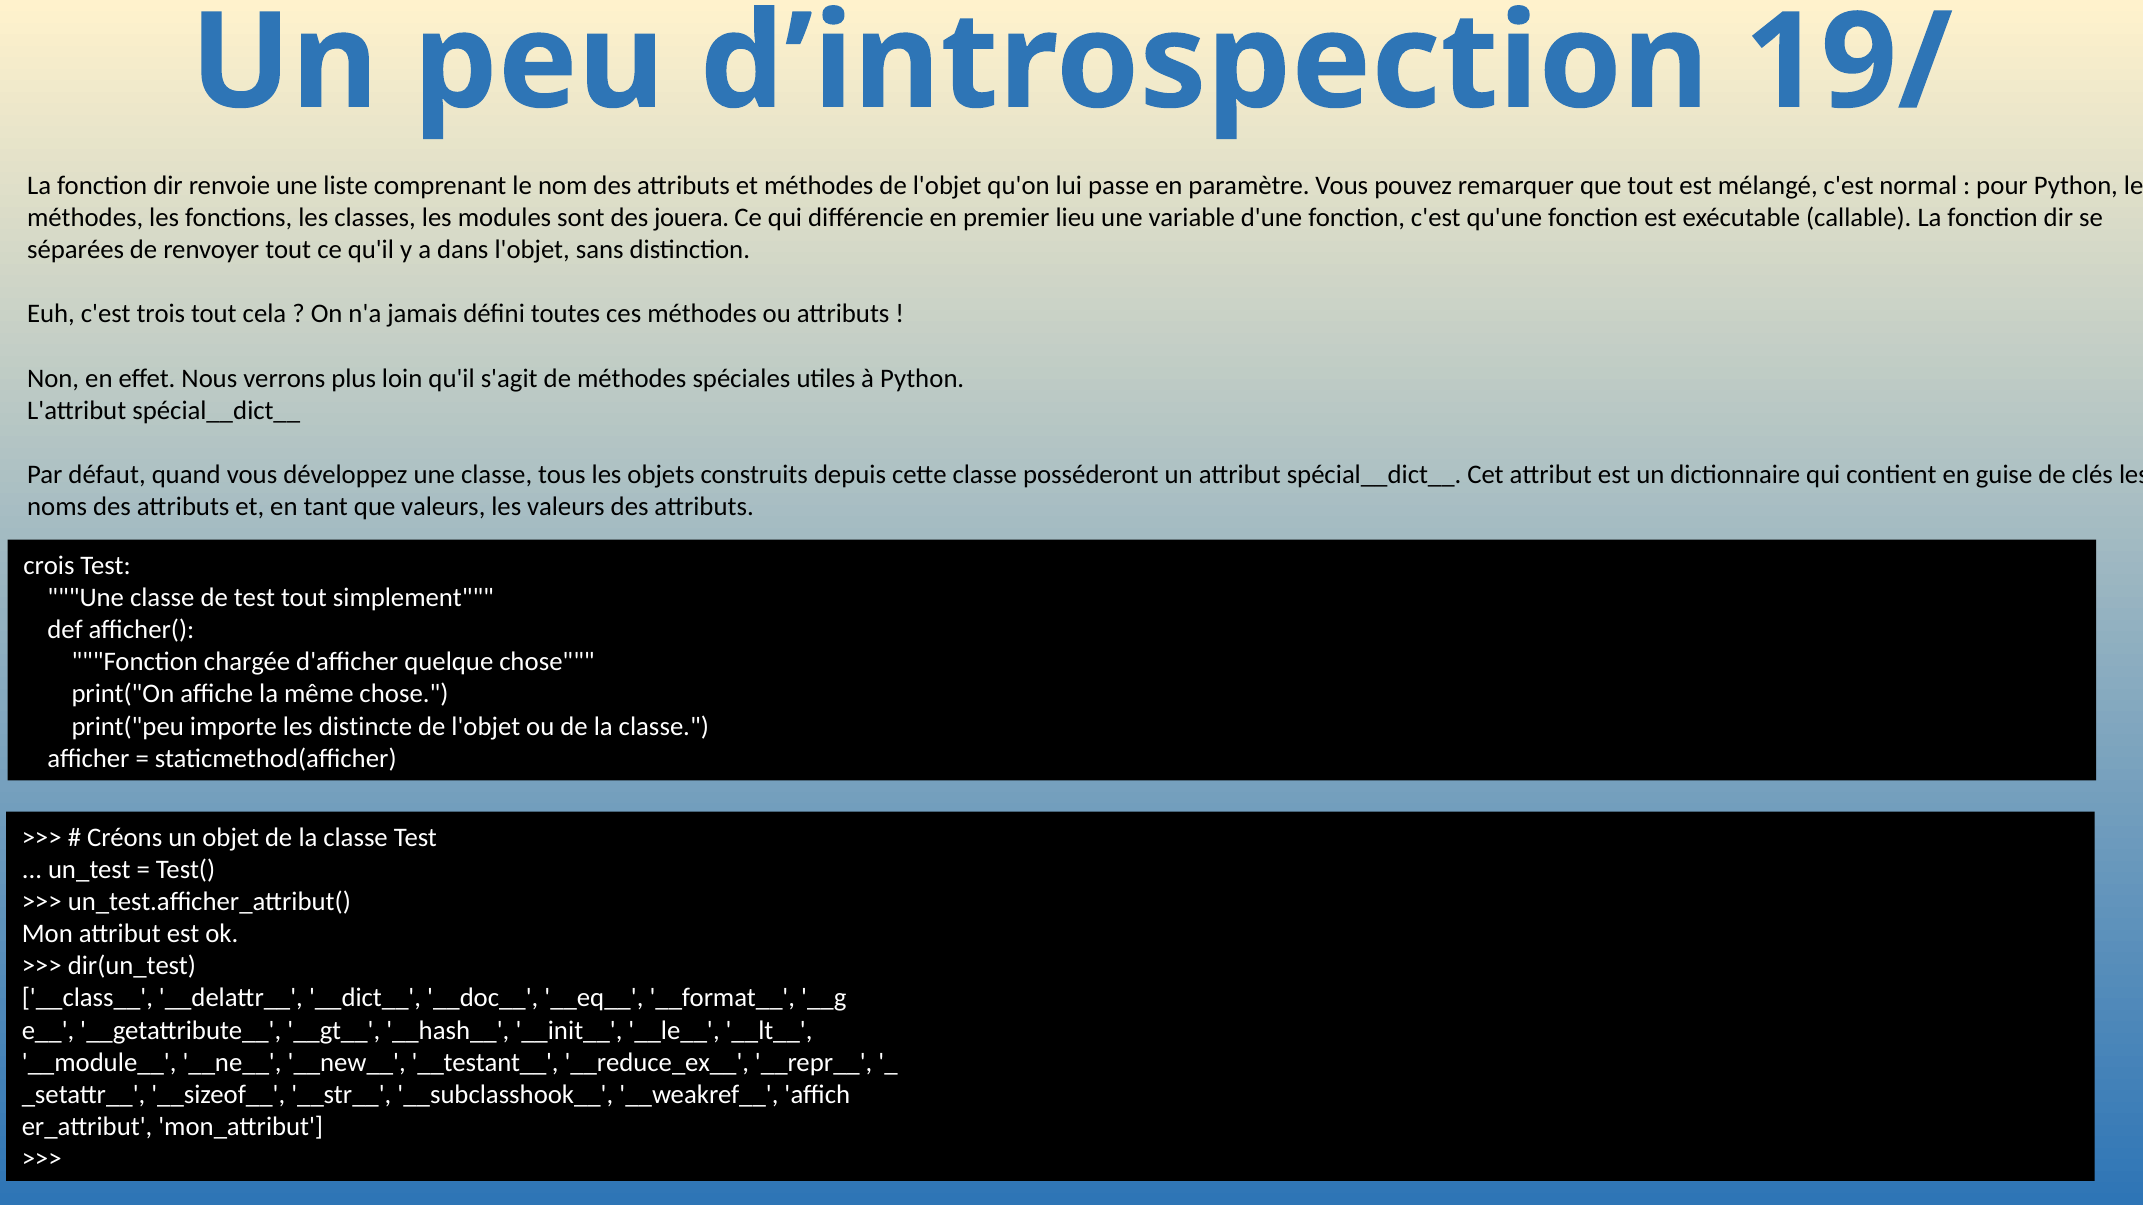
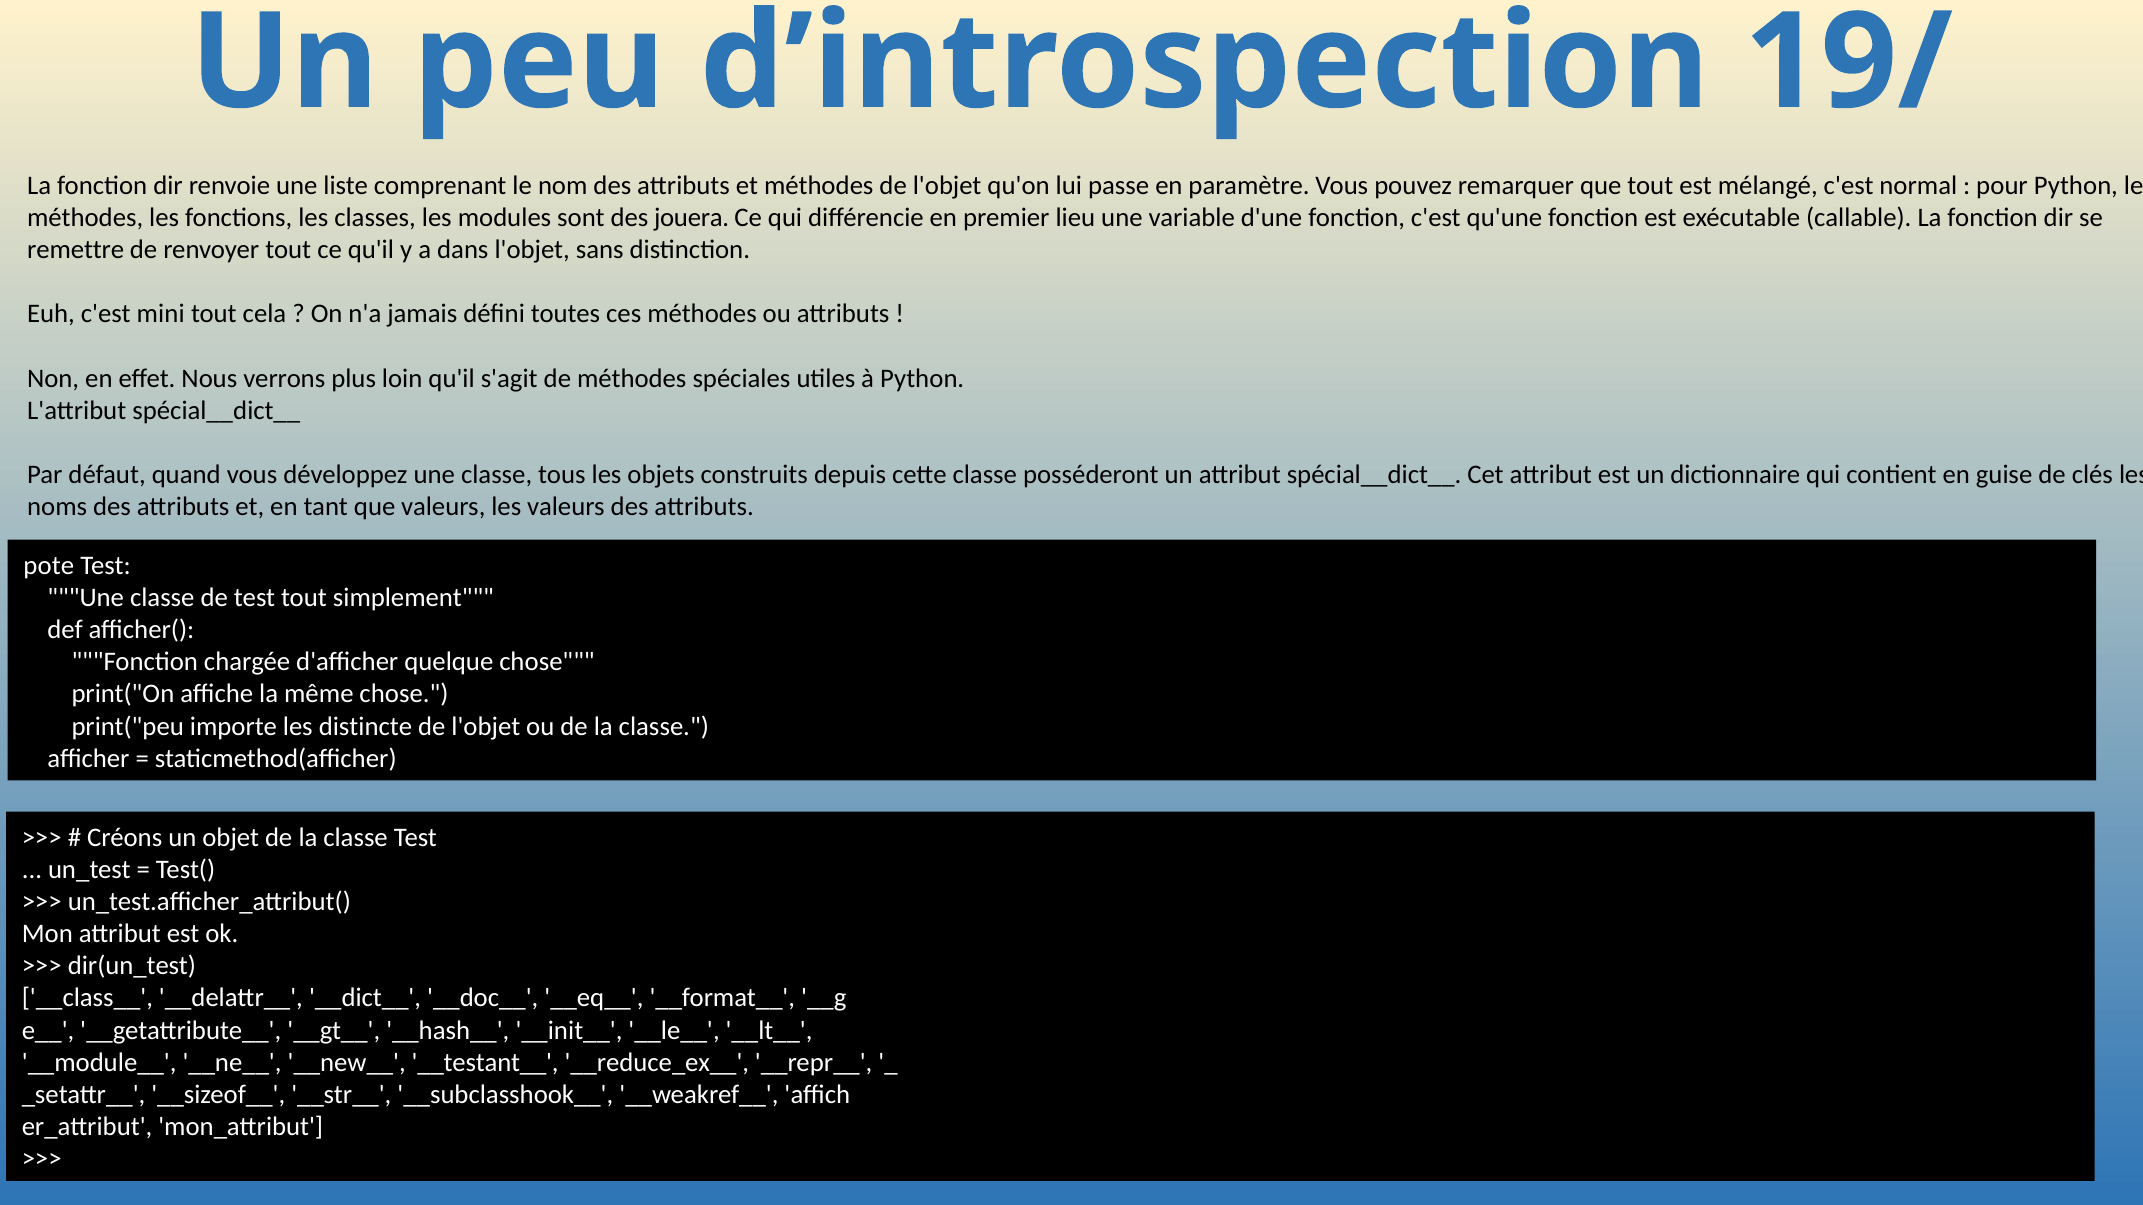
séparées: séparées -> remettre (76, 250)
trois: trois -> mini (161, 314)
crois: crois -> pote (49, 566)
